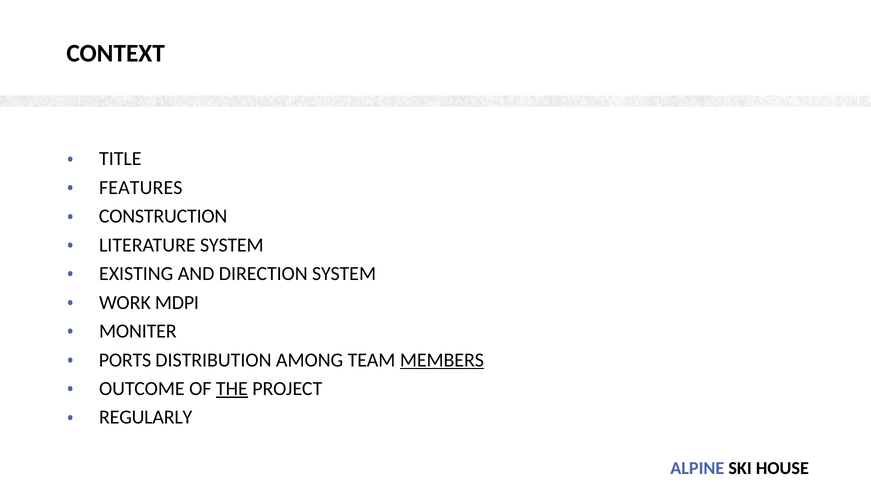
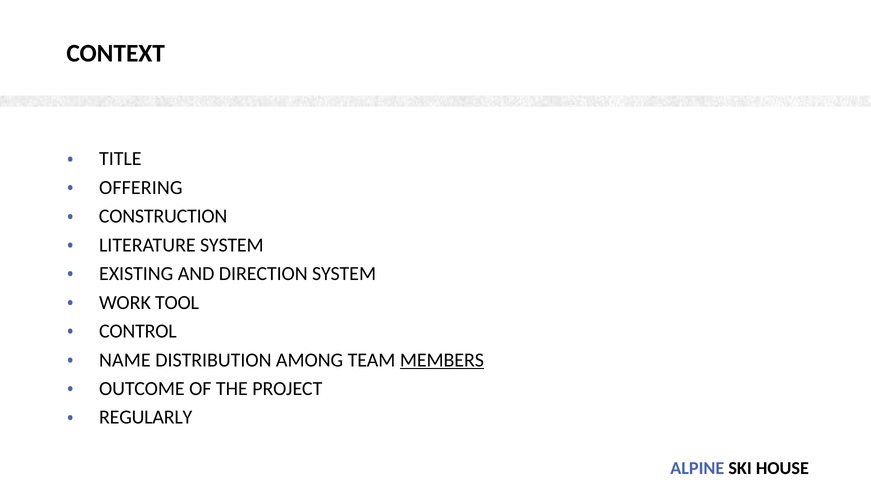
FEATURES: FEATURES -> OFFERING (141, 188)
MDPI: MDPI -> TOOL (177, 302)
MONITER: MONITER -> CONTROL (138, 331)
PORTS: PORTS -> NAME (125, 360)
THE underline: present -> none (232, 389)
